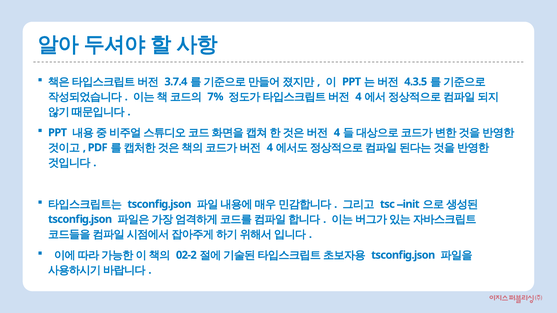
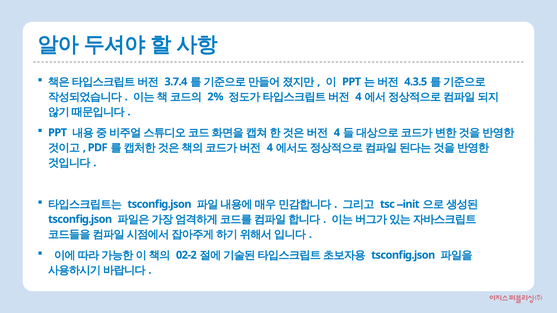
7%: 7% -> 2% (215, 97)
